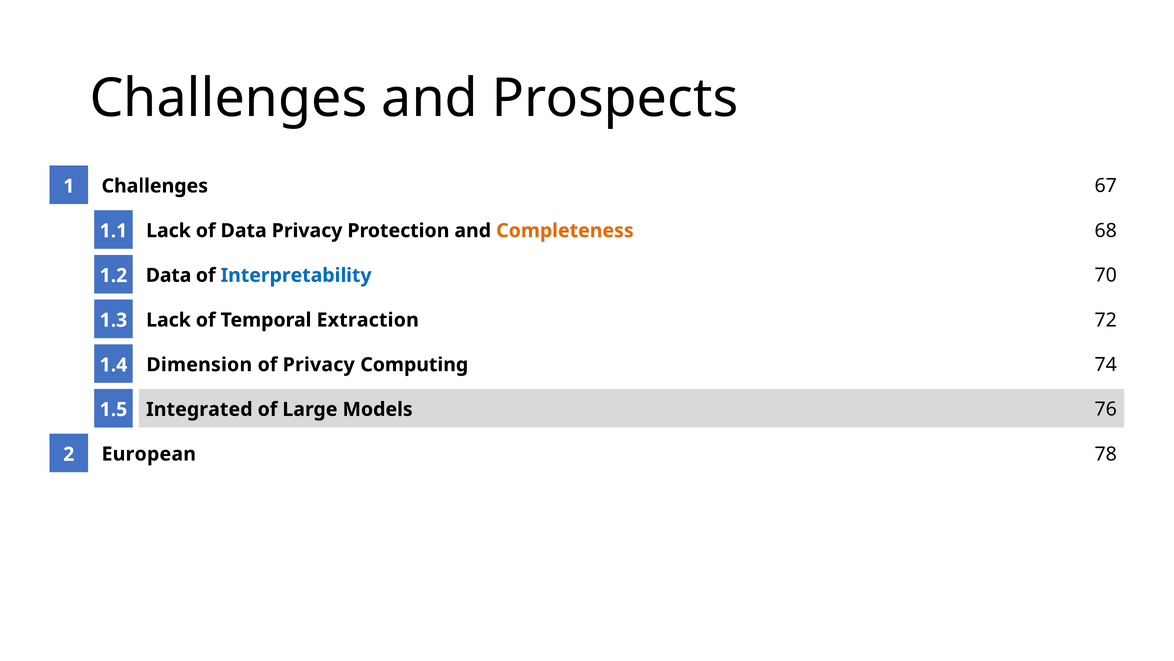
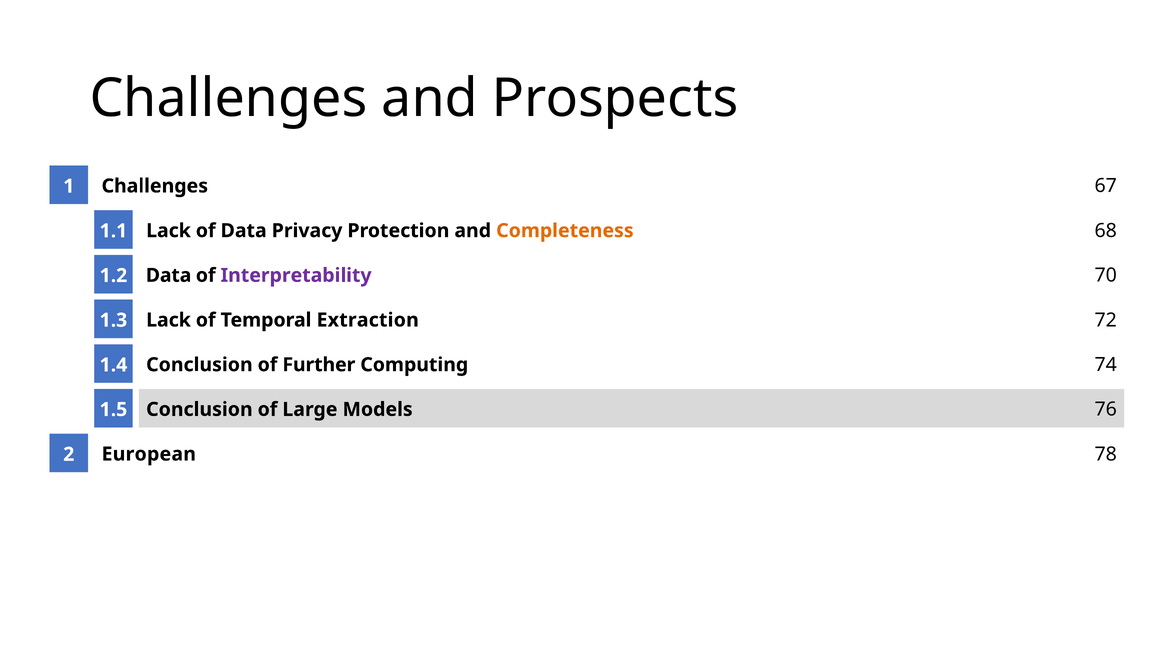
Interpretability colour: blue -> purple (296, 275)
Dimension: Dimension -> Conclusion (199, 364)
of Privacy: Privacy -> Further (319, 364)
Integrated: Integrated -> Conclusion (199, 409)
